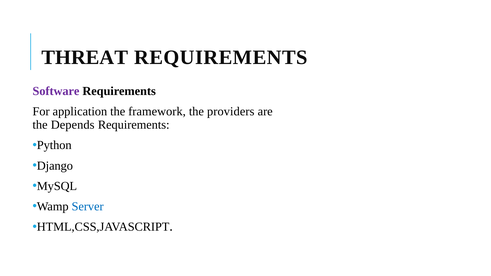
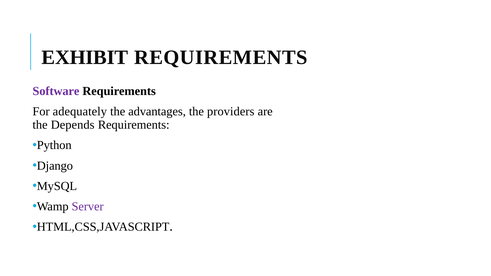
THREAT: THREAT -> EXHIBIT (85, 57)
application: application -> adequately (80, 112)
framework: framework -> advantages (157, 112)
Server colour: blue -> purple (88, 207)
